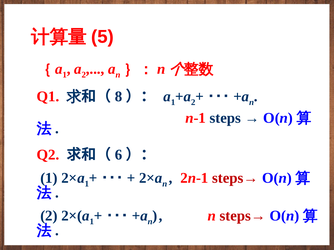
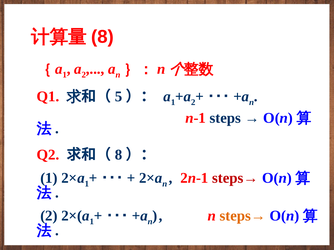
5: 5 -> 8 (102, 37)
8: 8 -> 5 (118, 97)
6: 6 -> 8 (118, 155)
steps→ colour: red -> orange (243, 216)
